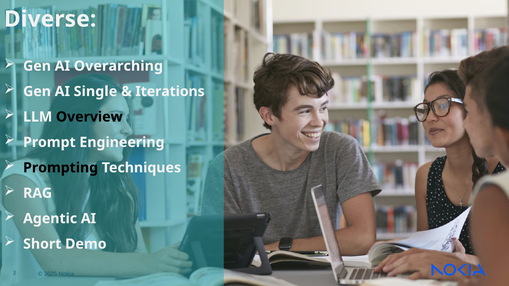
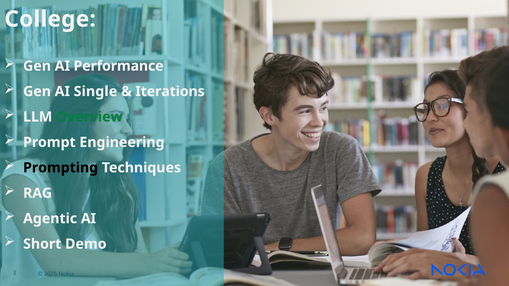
Diverse: Diverse -> College (50, 19)
Overarching: Overarching -> Performance (119, 66)
Overview colour: black -> green (89, 117)
